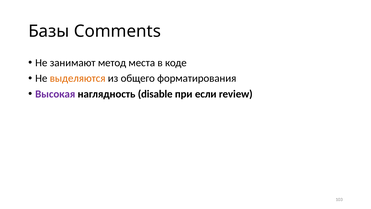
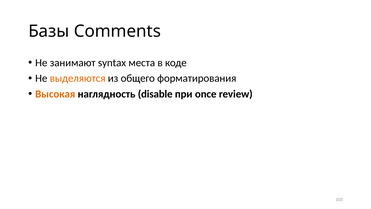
метод: метод -> syntax (112, 63)
Высокая colour: purple -> orange (55, 94)
если: если -> once (206, 94)
